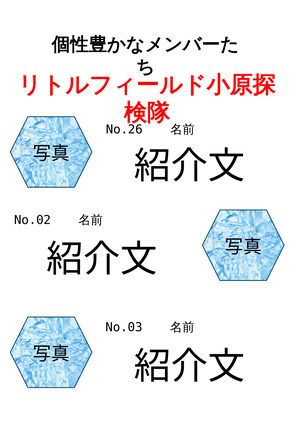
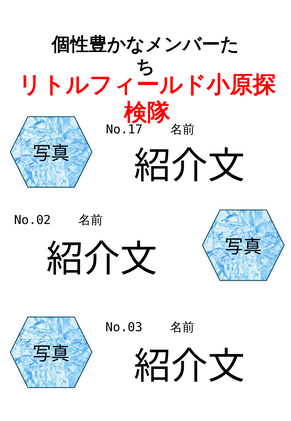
No.26: No.26 -> No.17 (124, 129)
